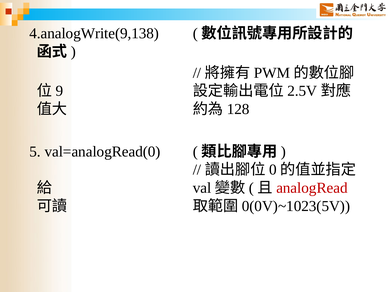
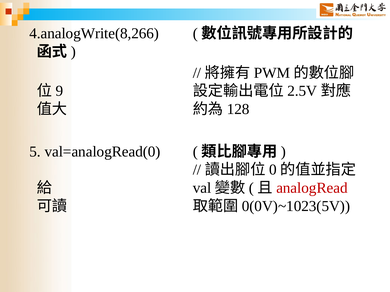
4.analogWrite(9,138: 4.analogWrite(9,138 -> 4.analogWrite(8,266 (94, 33)
